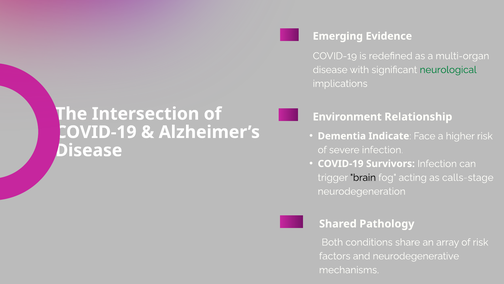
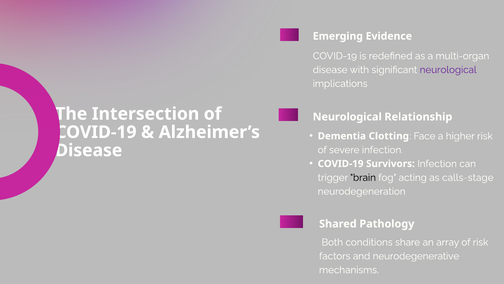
neurological colour: green -> purple (448, 70)
Environment: Environment -> Neurological (347, 117)
Indicate: Indicate -> Clotting (389, 136)
